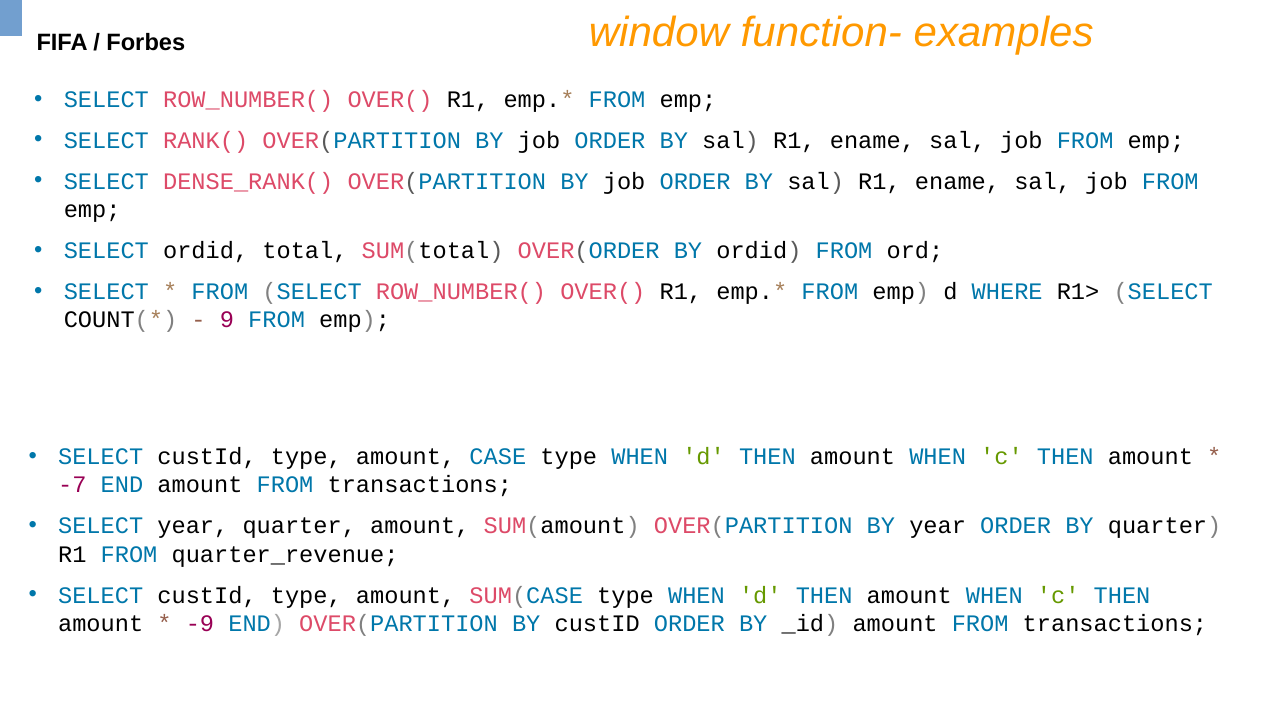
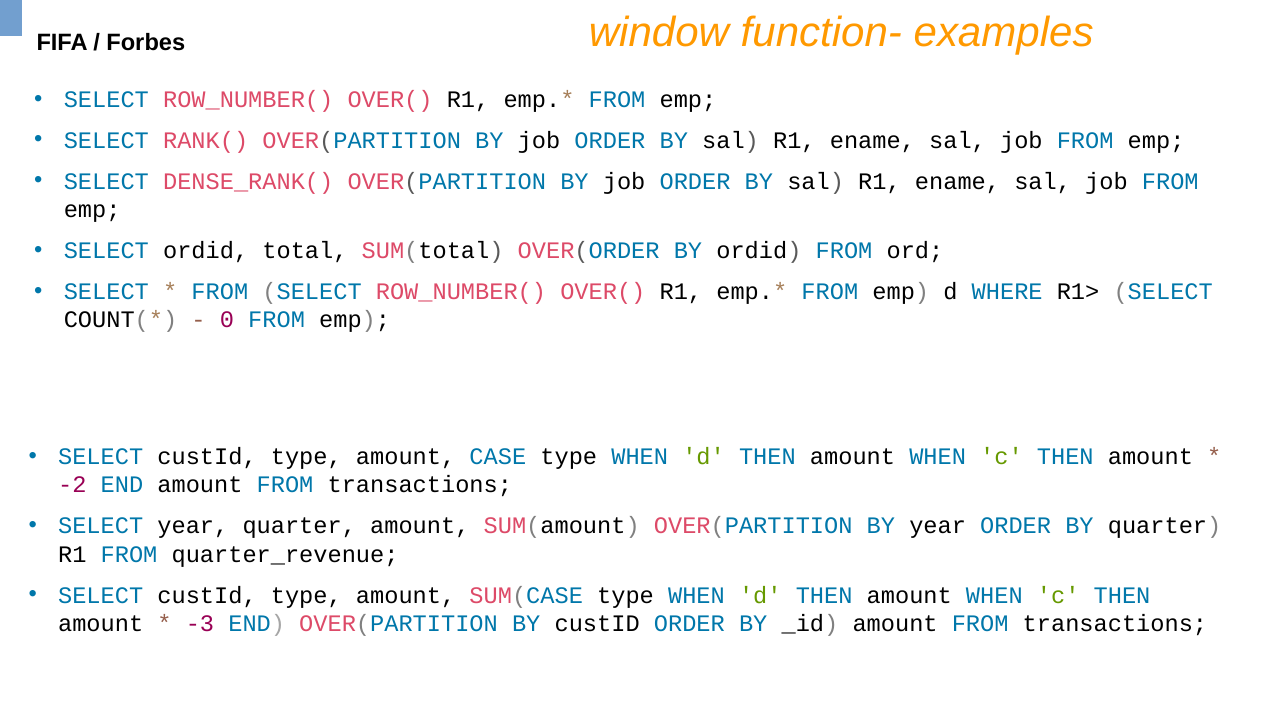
9: 9 -> 0 (227, 320)
-7: -7 -> -2 (72, 485)
-9: -9 -> -3 (200, 624)
